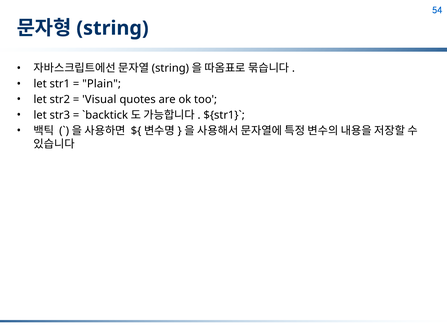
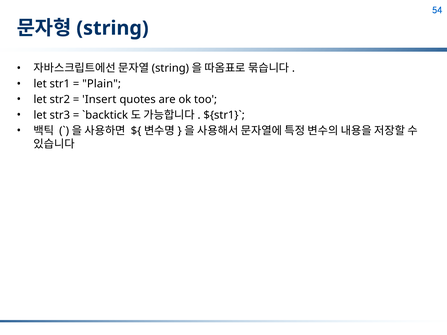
Visual: Visual -> Insert (99, 100)
